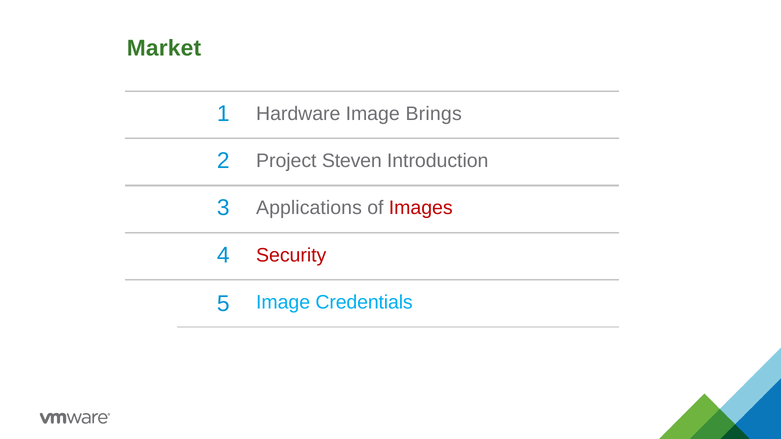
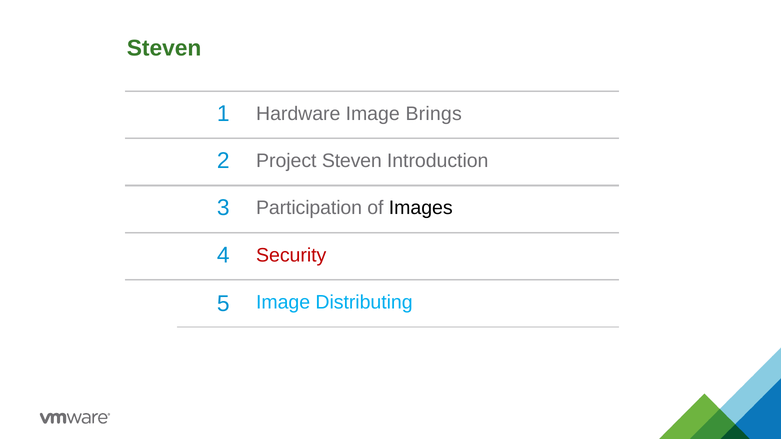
Market: Market -> Steven (164, 48)
Applications: Applications -> Participation (309, 208)
Images colour: red -> black (421, 208)
Credentials: Credentials -> Distributing (364, 303)
